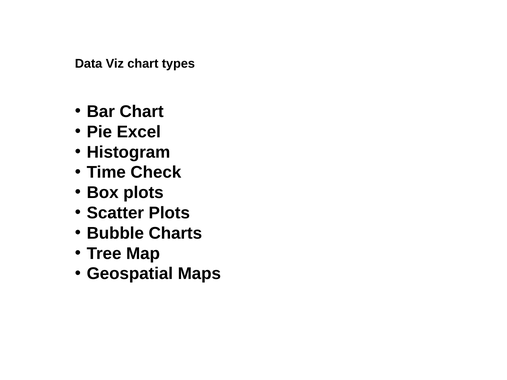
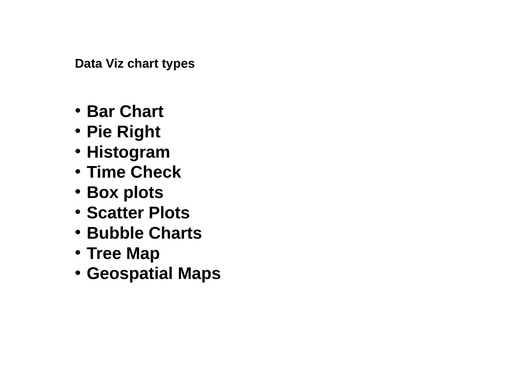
Excel: Excel -> Right (139, 132)
